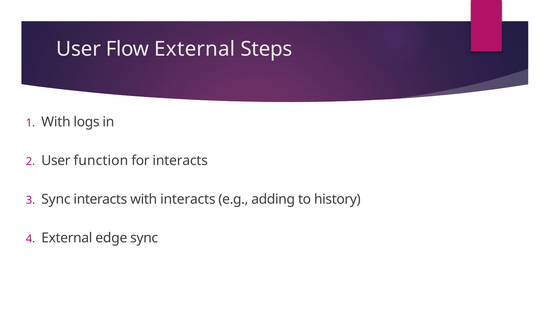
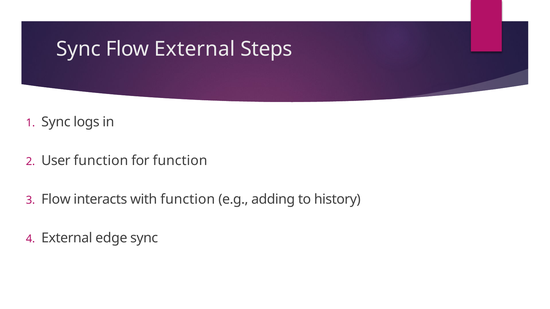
User: User -> Sync (79, 49)
With: With -> Sync (56, 122)
for interacts: interacts -> function (180, 161)
Sync: Sync -> Flow (56, 199)
with interacts: interacts -> function (188, 199)
